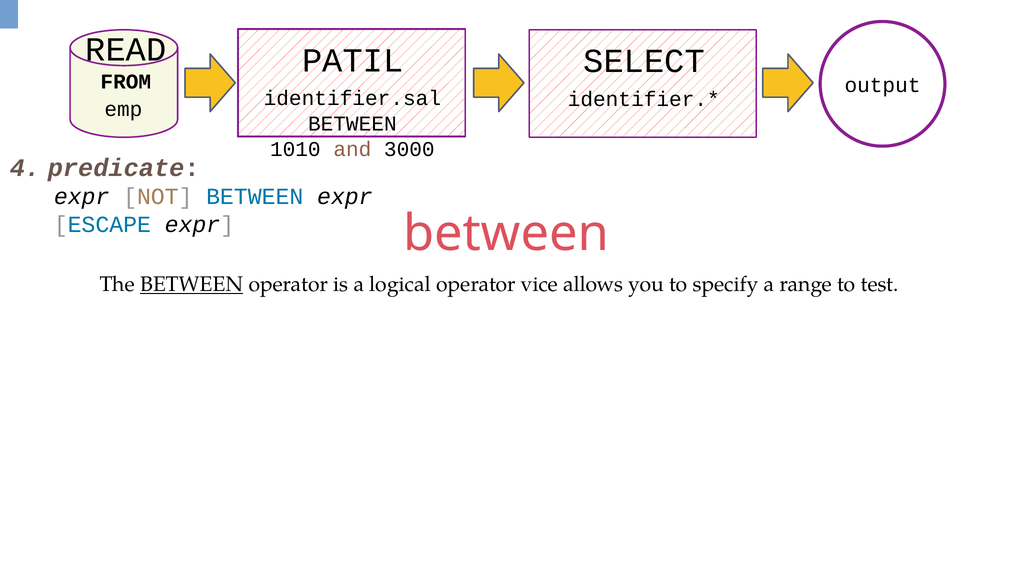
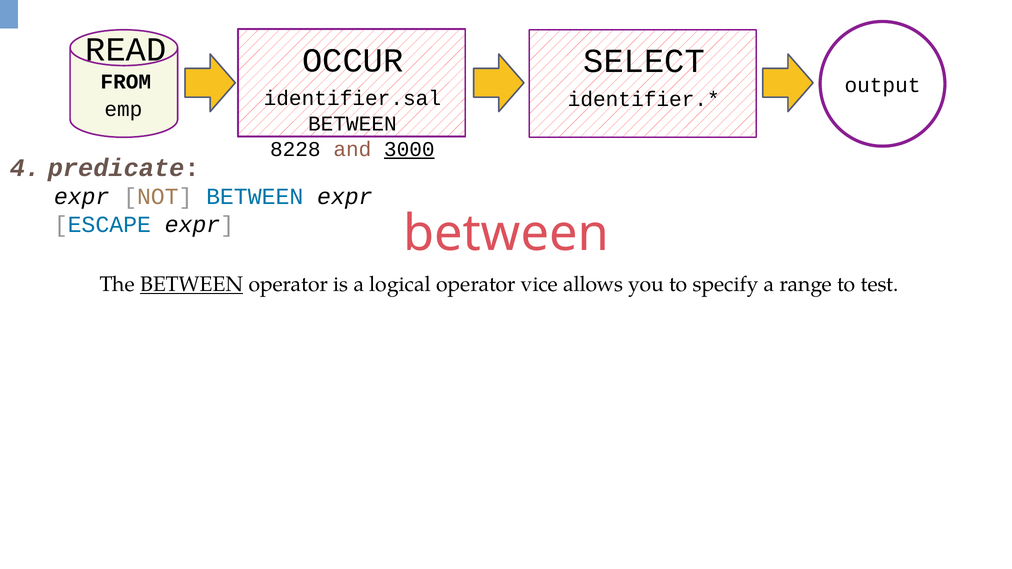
PATIL: PATIL -> OCCUR (353, 61)
1010: 1010 -> 8228 (295, 149)
3000 underline: none -> present (409, 149)
